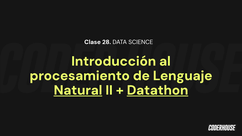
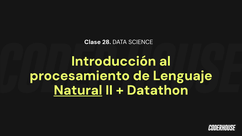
Datathon underline: present -> none (158, 90)
